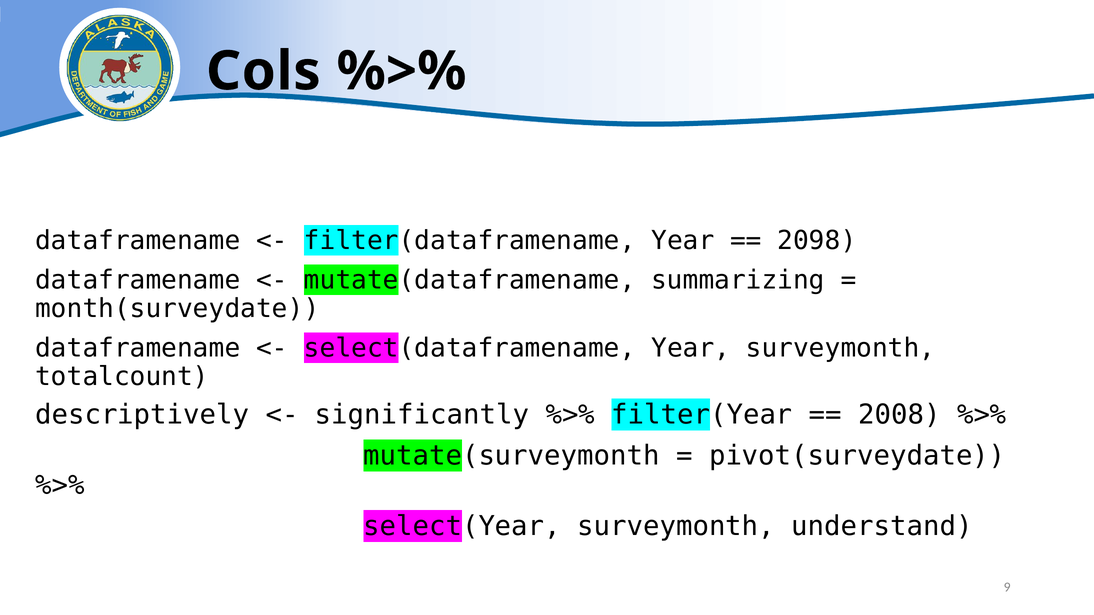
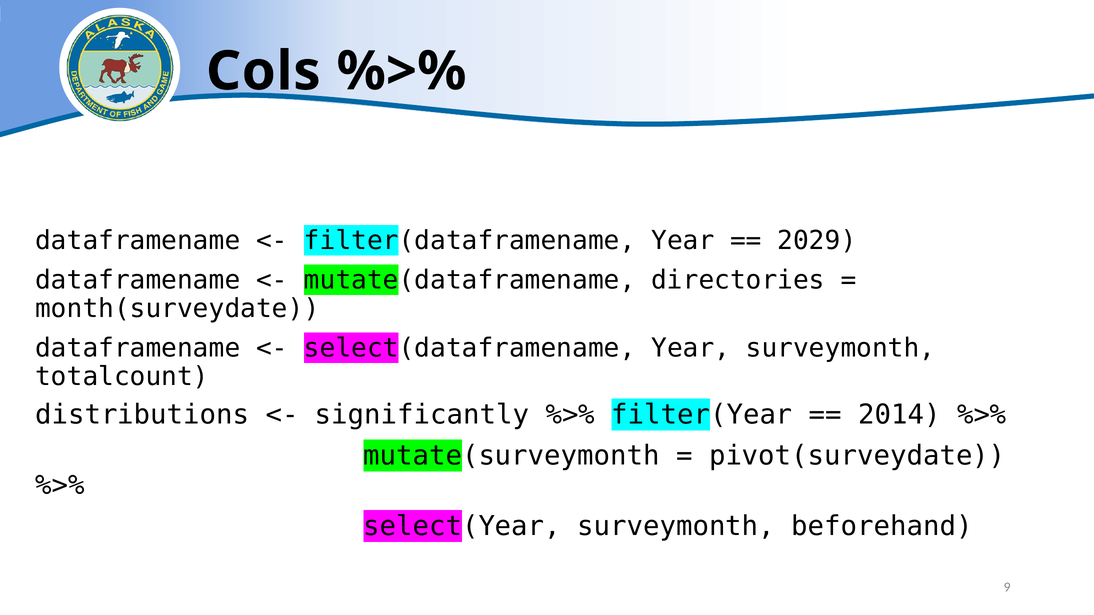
2098: 2098 -> 2029 (817, 241)
summarizing: summarizing -> directories (738, 280)
descriptively: descriptively -> distributions (142, 415)
2008: 2008 -> 2014 (899, 415)
understand: understand -> beforehand (882, 527)
